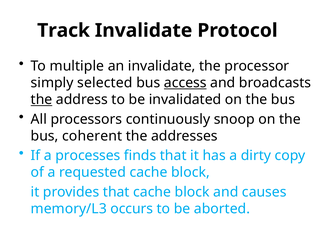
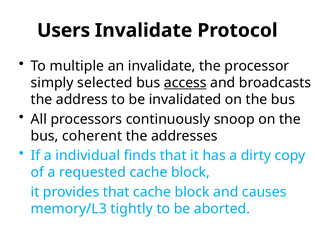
Track: Track -> Users (64, 30)
the underline: present -> none (42, 100)
processes: processes -> individual (88, 156)
occurs: occurs -> tightly (132, 209)
